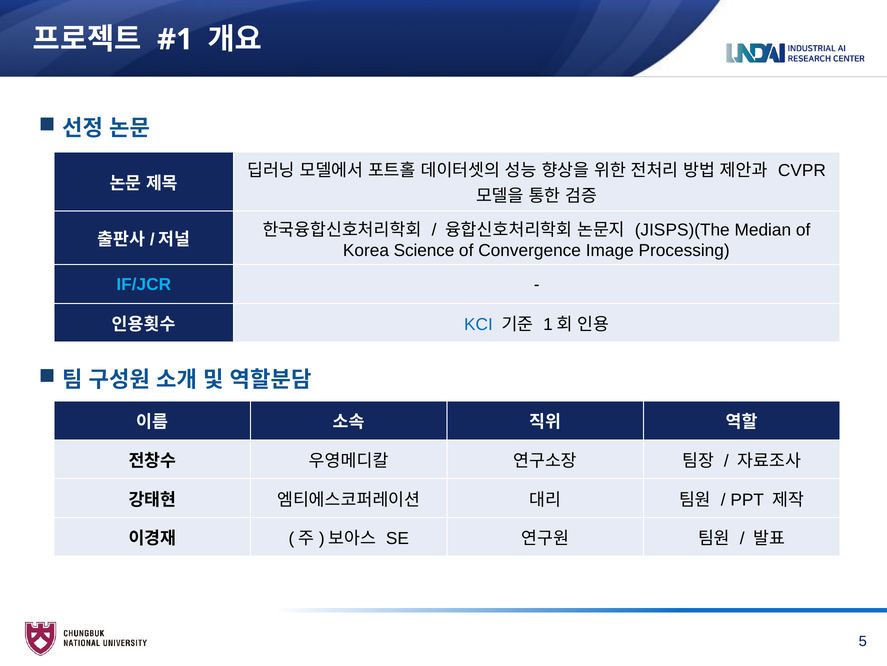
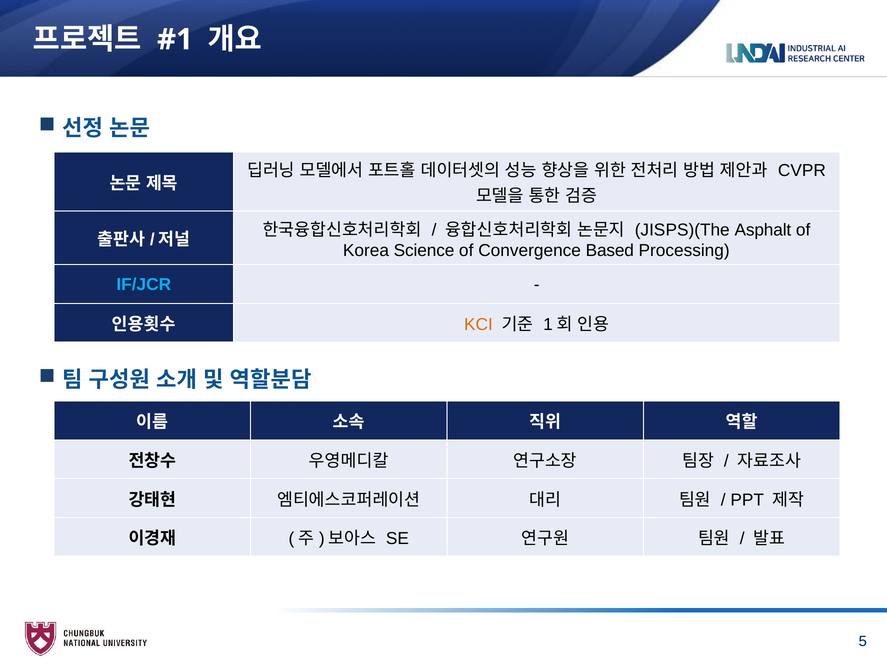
Median: Median -> Asphalt (763, 230)
Image: Image -> Based (610, 250)
KCI colour: blue -> orange (478, 324)
